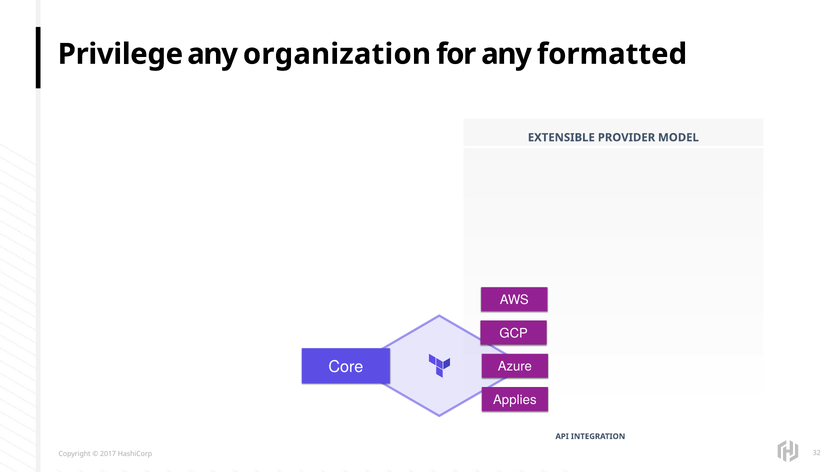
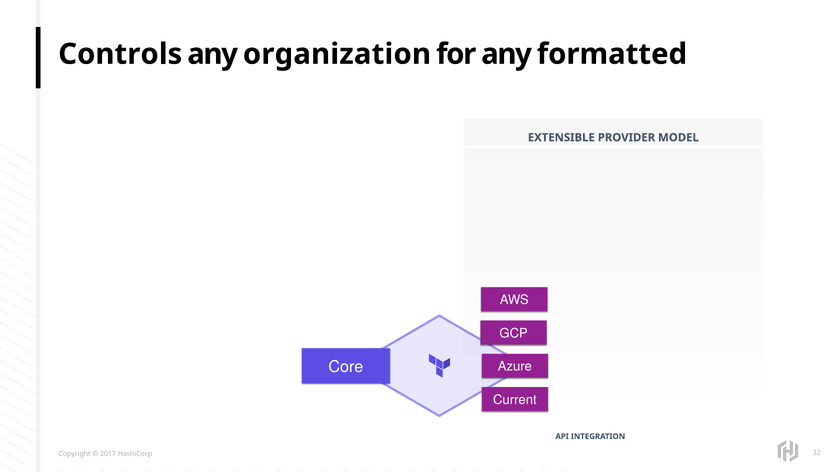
Privilege: Privilege -> Controls (120, 54)
Applies: Applies -> Current (515, 400)
